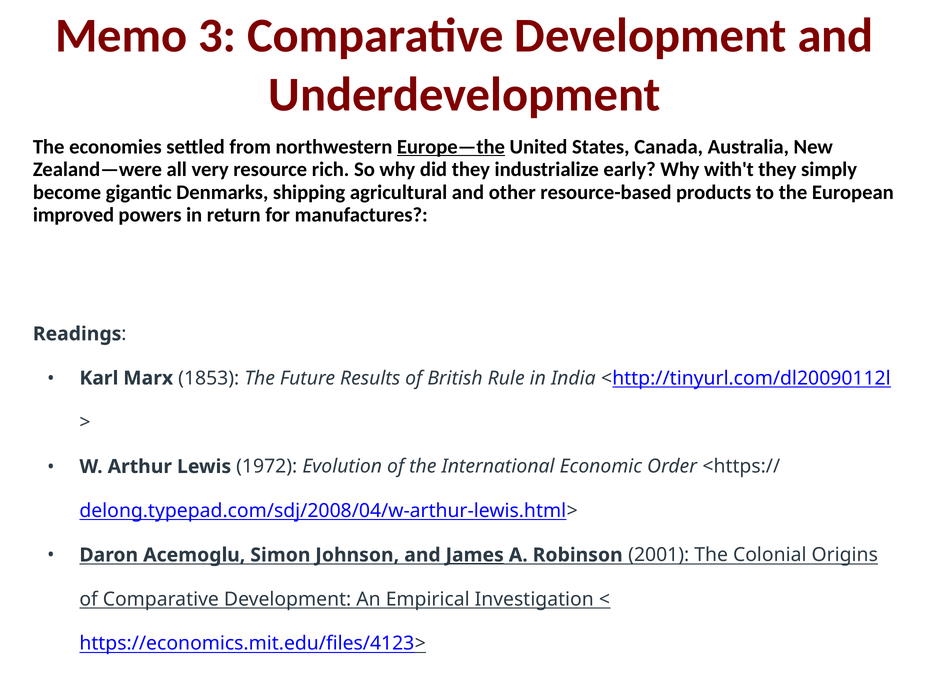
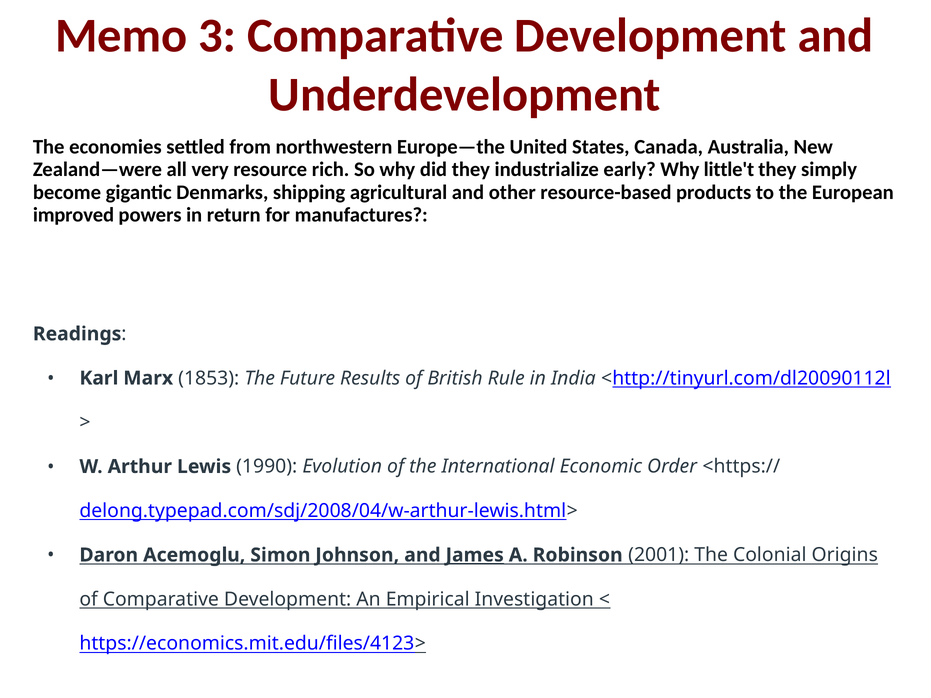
Europe—the underline: present -> none (451, 147)
with't: with't -> little't (729, 170)
1972: 1972 -> 1990 (267, 467)
